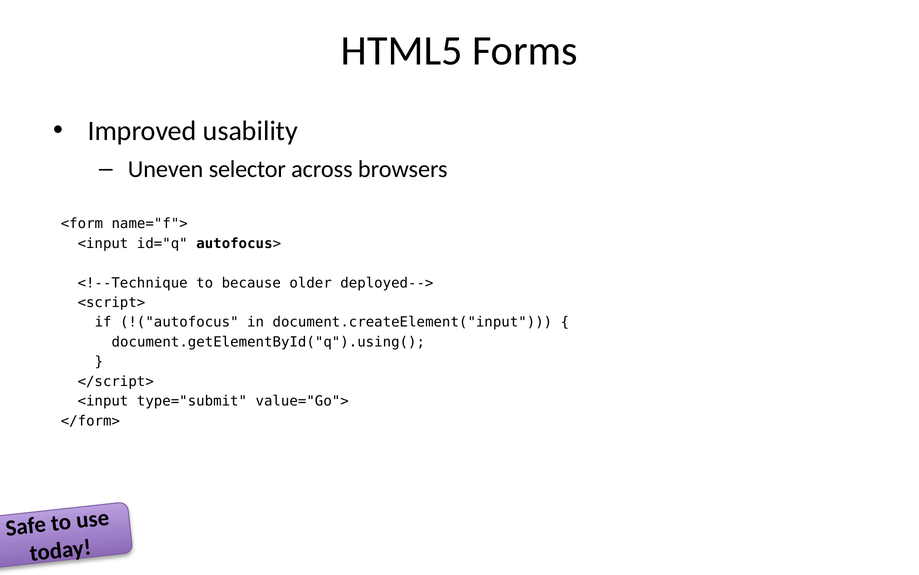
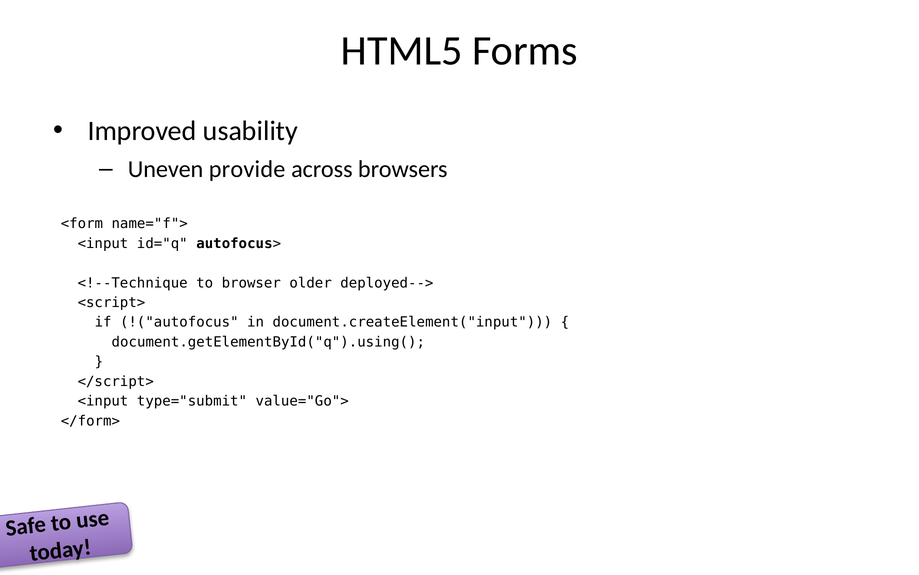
selector: selector -> provide (247, 169)
because: because -> browser (251, 283)
